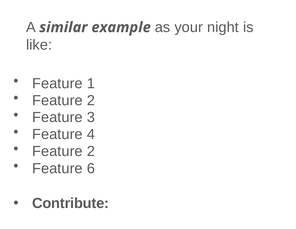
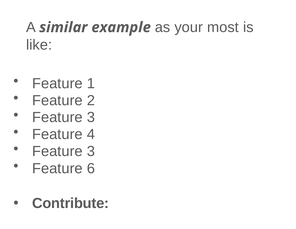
night: night -> most (223, 27)
2: 2 -> 3 (91, 151)
